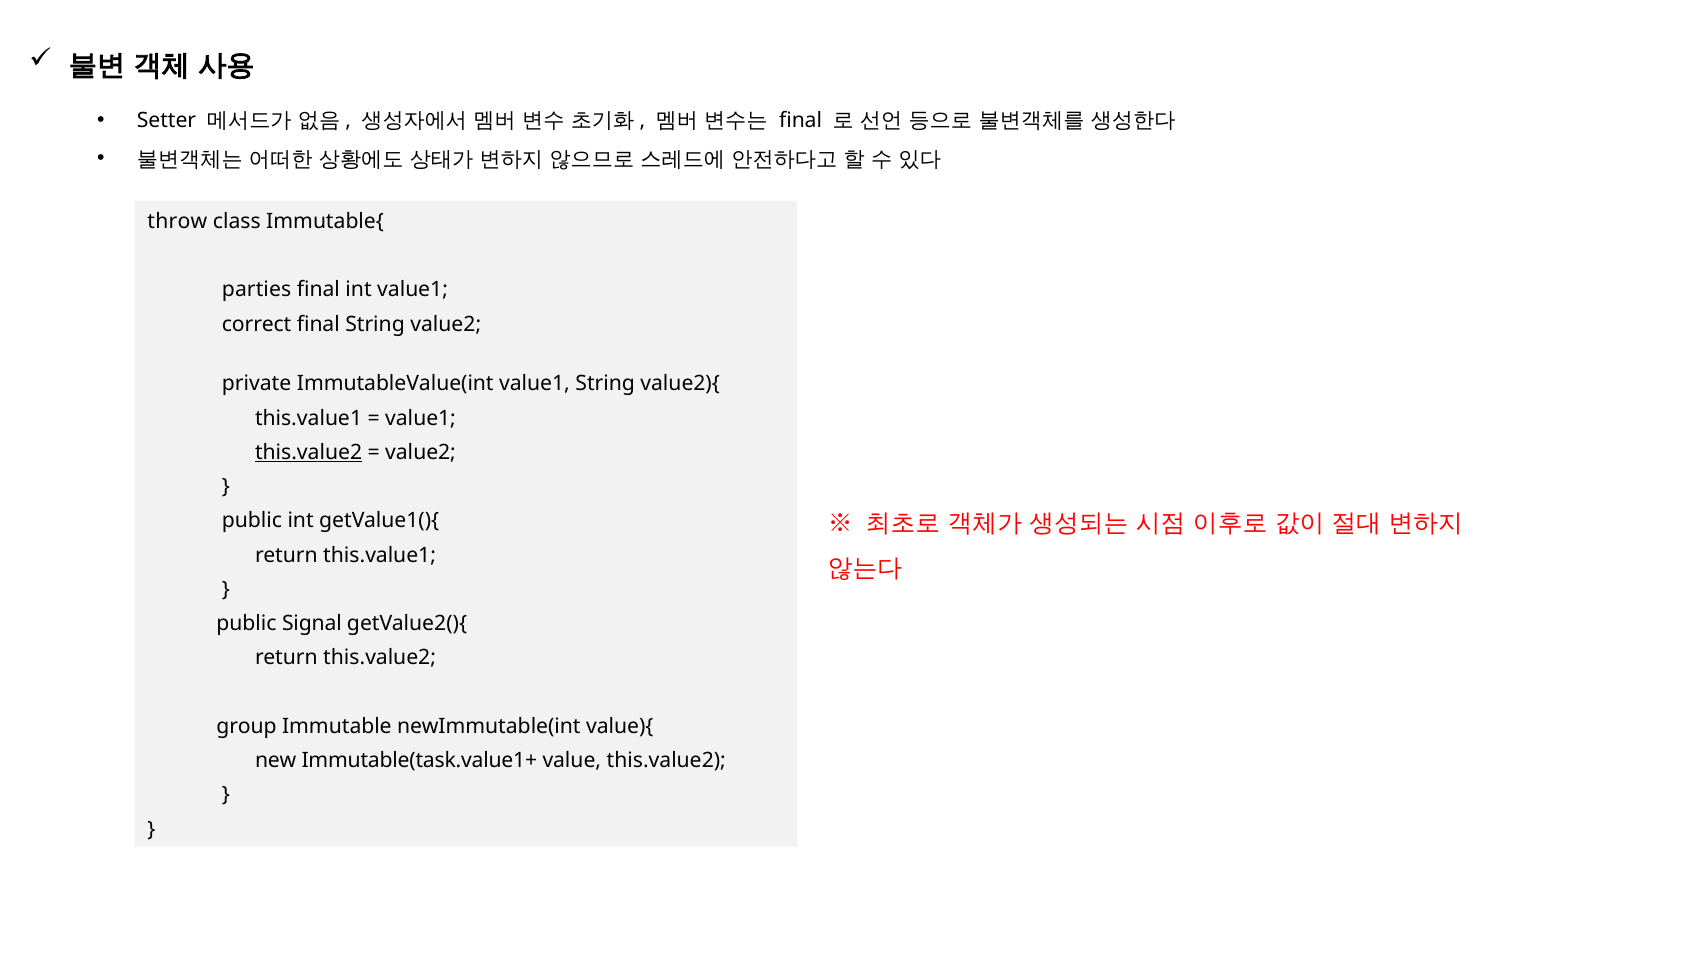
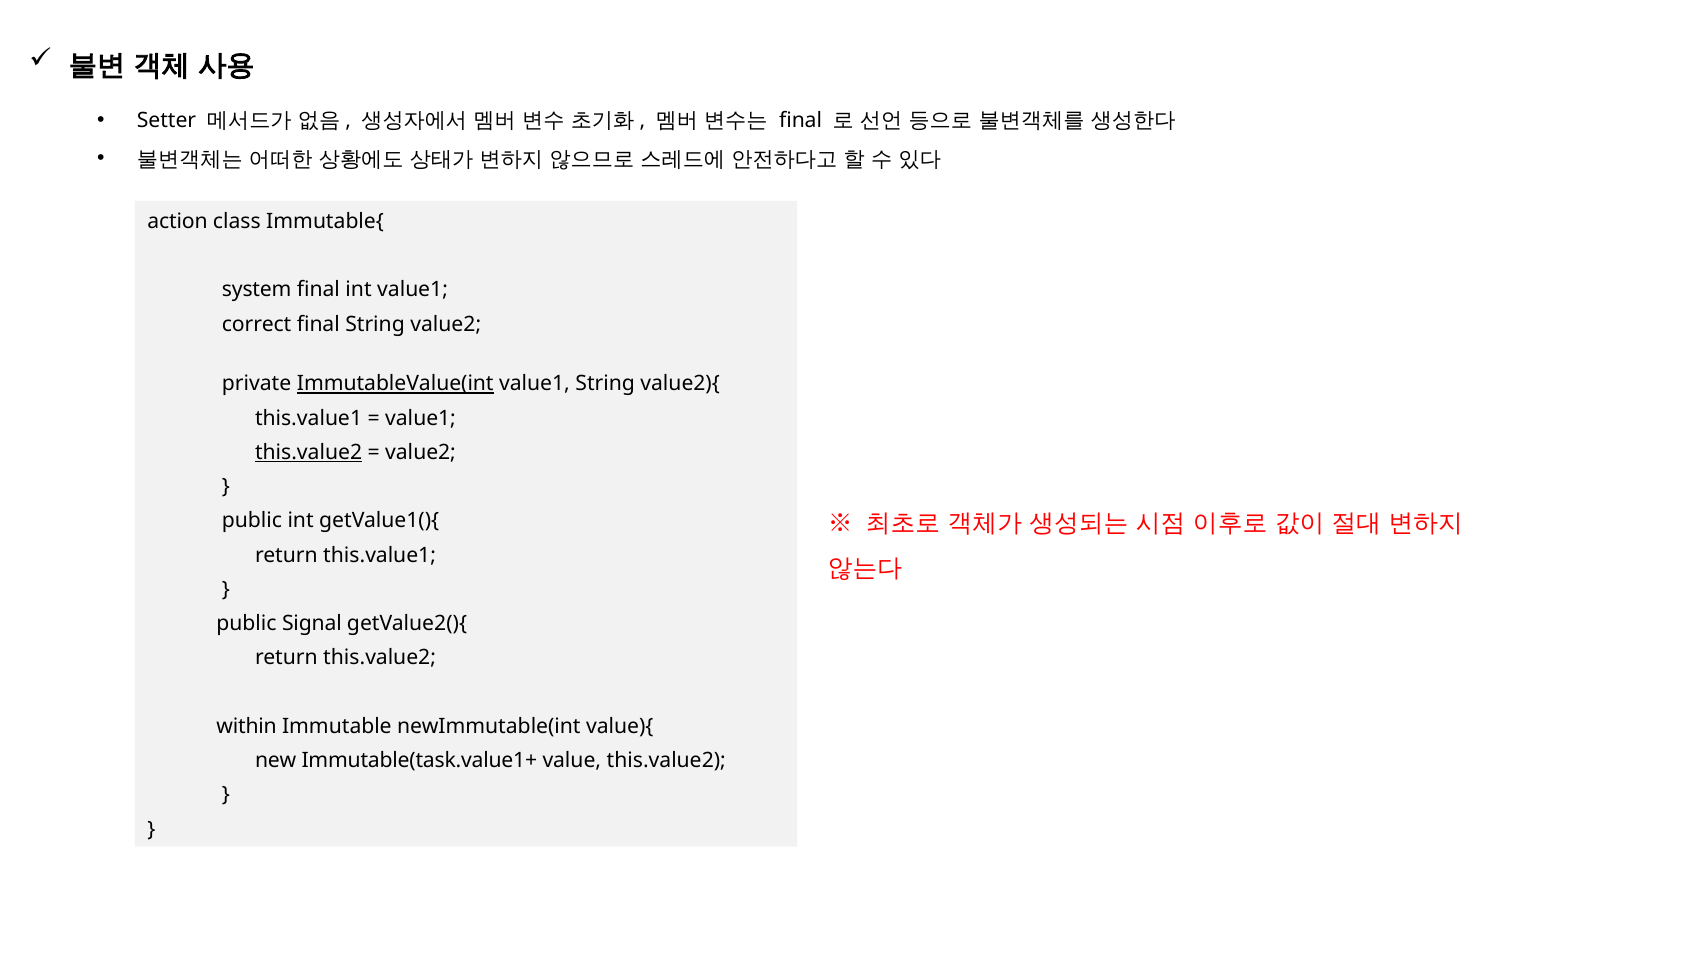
throw: throw -> action (177, 221)
parties: parties -> system (257, 290)
ImmutableValue(int underline: none -> present (395, 384)
group: group -> within (247, 726)
